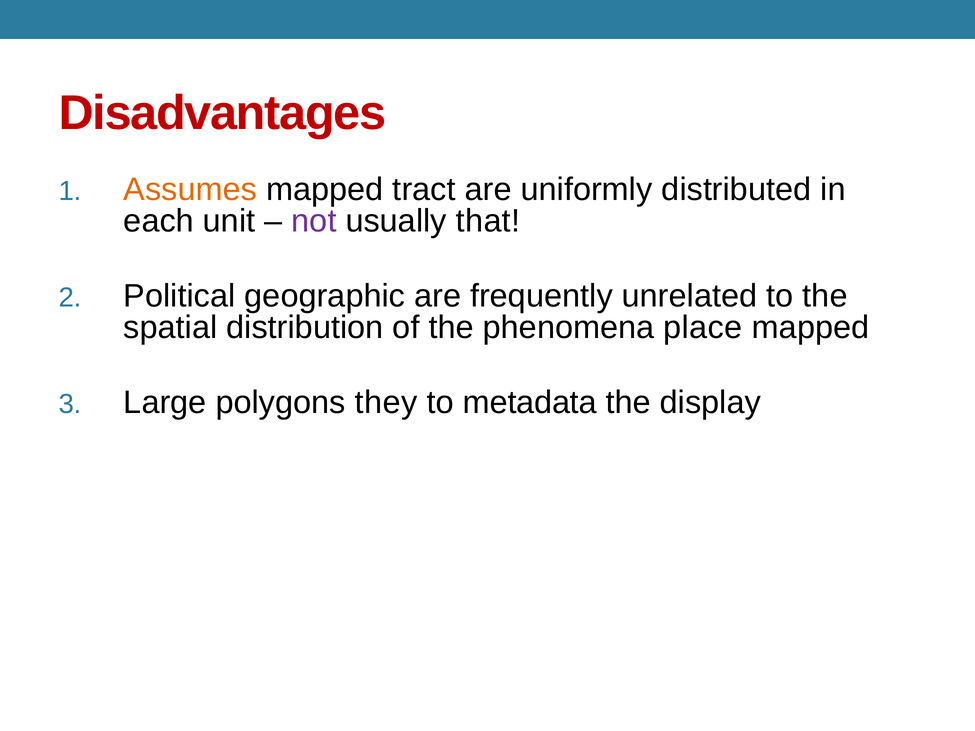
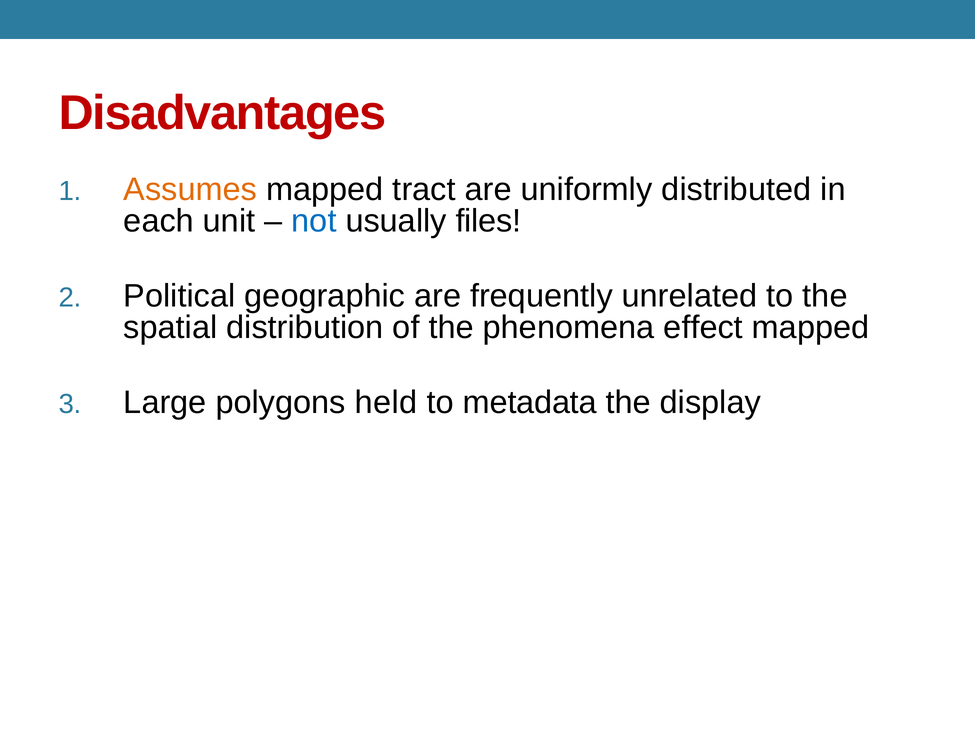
not colour: purple -> blue (314, 221)
that: that -> files (488, 221)
place: place -> effect (703, 327)
they: they -> held (386, 403)
